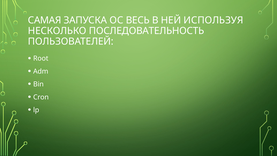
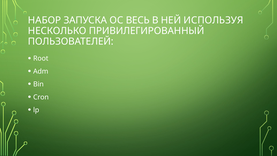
САМАЯ: САМАЯ -> НАБОР (45, 20)
ПОСЛЕДОВАТЕЛЬНОСТЬ: ПОСЛЕДОВАТЕЛЬНОСТЬ -> ПРИВИЛЕГИРОВАННЫЙ (147, 31)
